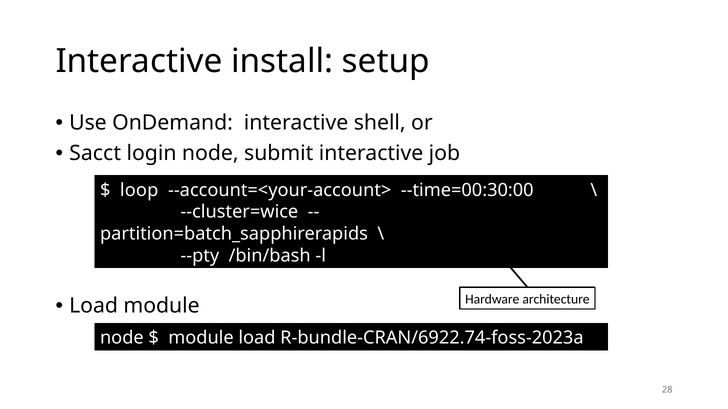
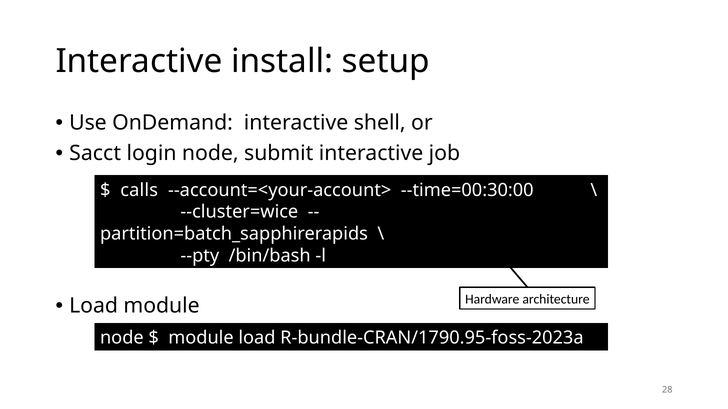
loop: loop -> calls (139, 190)
R-bundle-CRAN/6922.74-foss-2023a: R-bundle-CRAN/6922.74-foss-2023a -> R-bundle-CRAN/1790.95-foss-2023a (432, 338)
